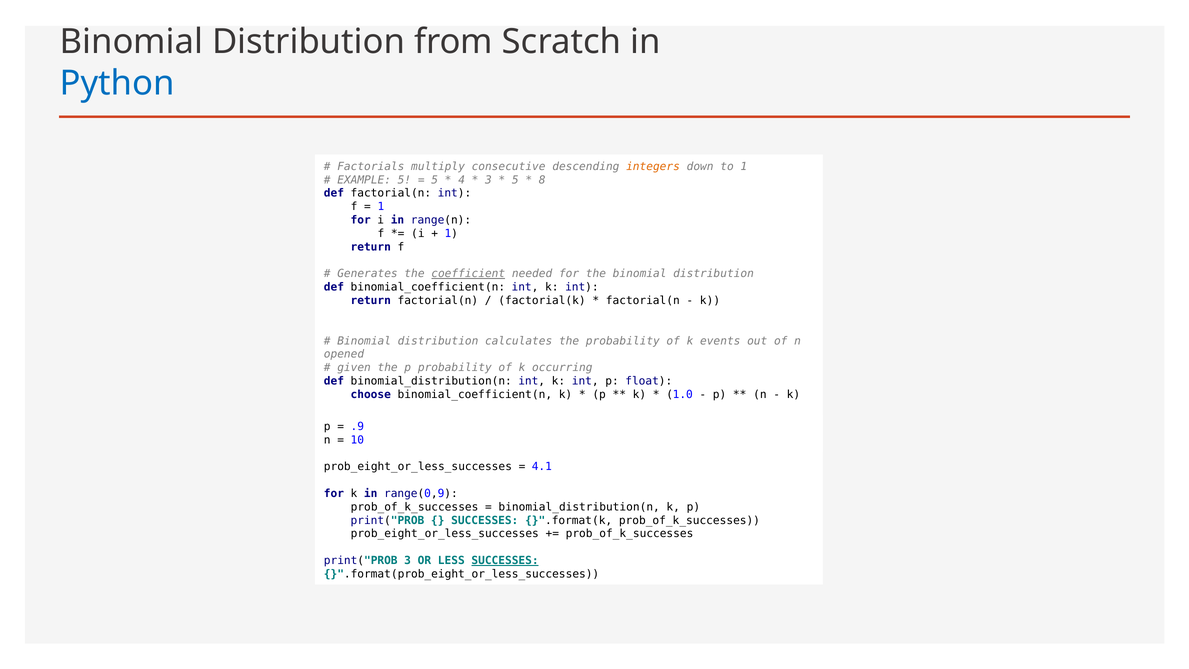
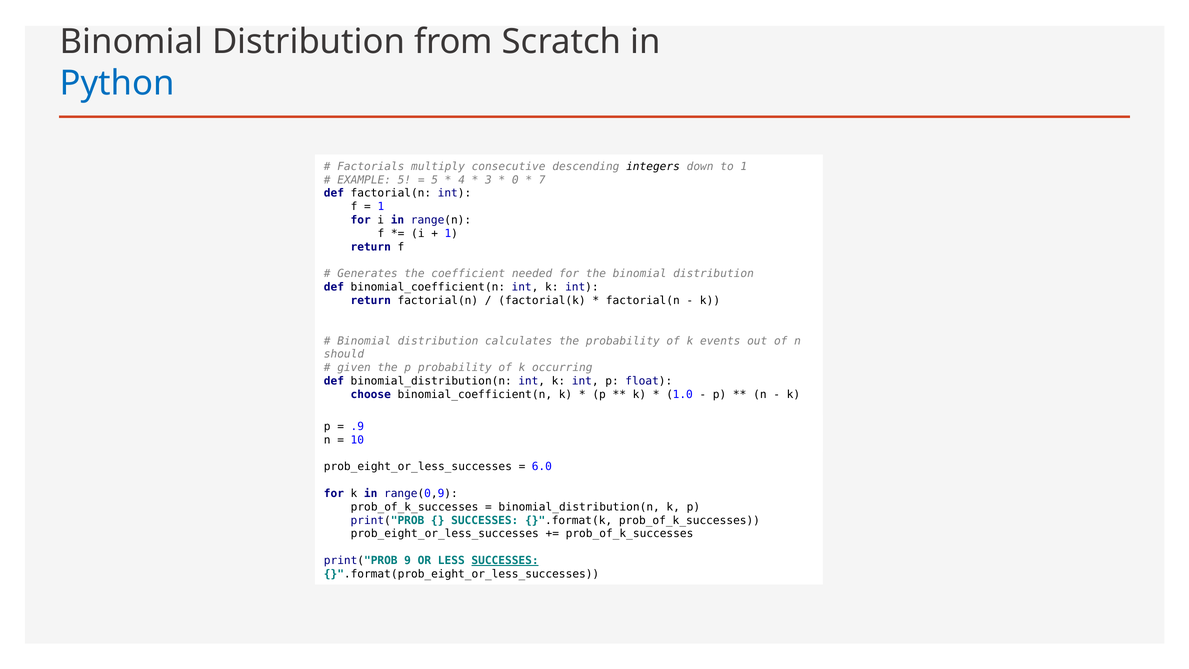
integers colour: orange -> black (653, 166)
5: 5 -> 0 (515, 180)
8: 8 -> 7 (542, 180)
coefficient underline: present -> none (468, 274)
opened: opened -> should (344, 354)
4.1: 4.1 -> 6.0 (542, 467)
print("PROB 3: 3 -> 9 (408, 560)
